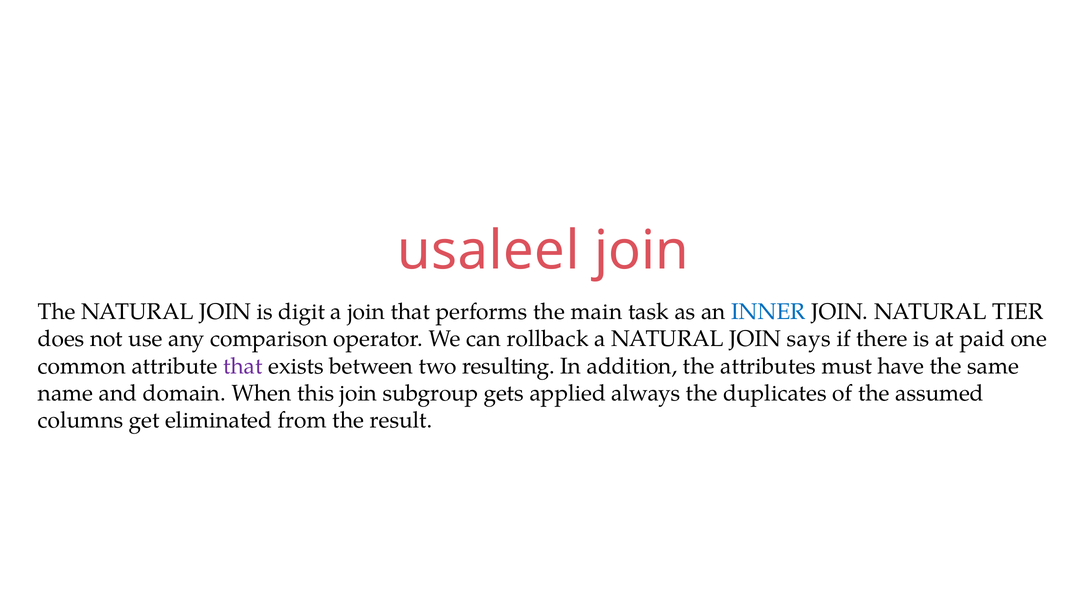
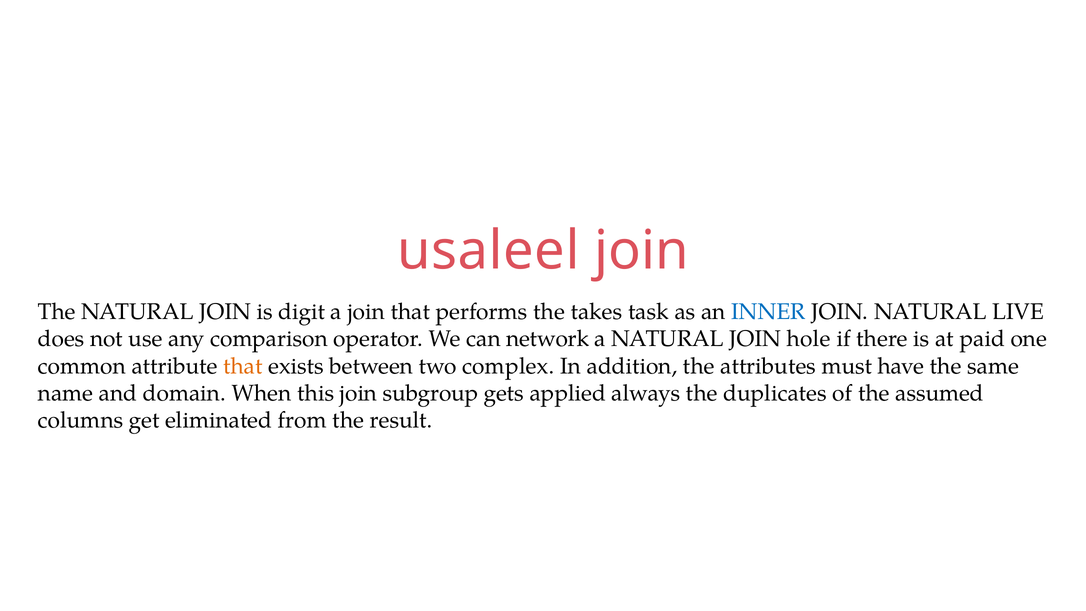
main: main -> takes (597, 312)
TIER: TIER -> LIVE (1018, 312)
rollback: rollback -> network (548, 339)
says: says -> hole (809, 339)
that colour: purple -> orange (243, 366)
resulting: resulting -> complex (508, 366)
